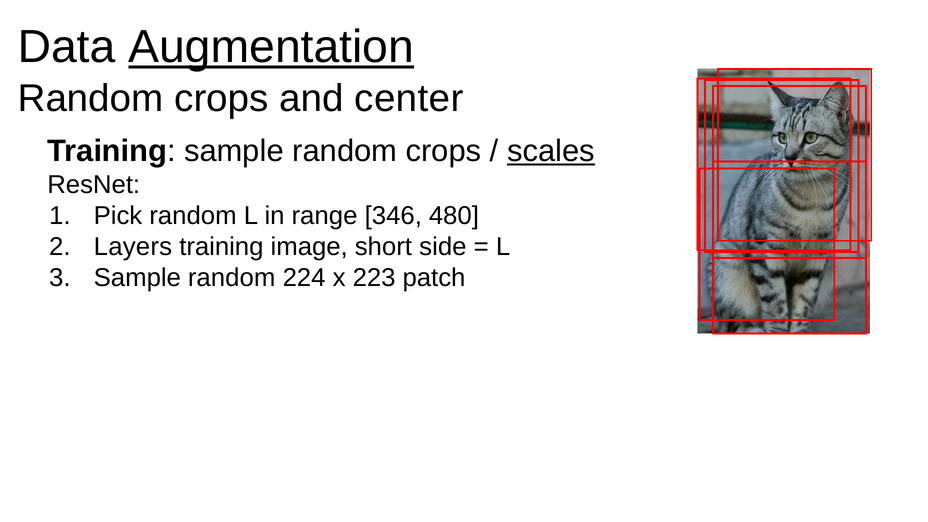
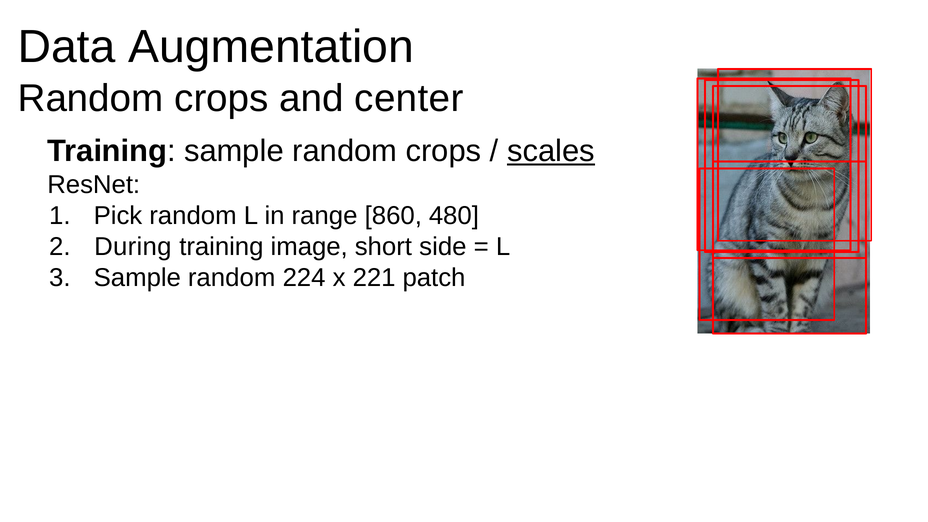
Augmentation underline: present -> none (271, 47)
346: 346 -> 860 (393, 216)
Layers: Layers -> During (133, 247)
223: 223 -> 221 (374, 278)
